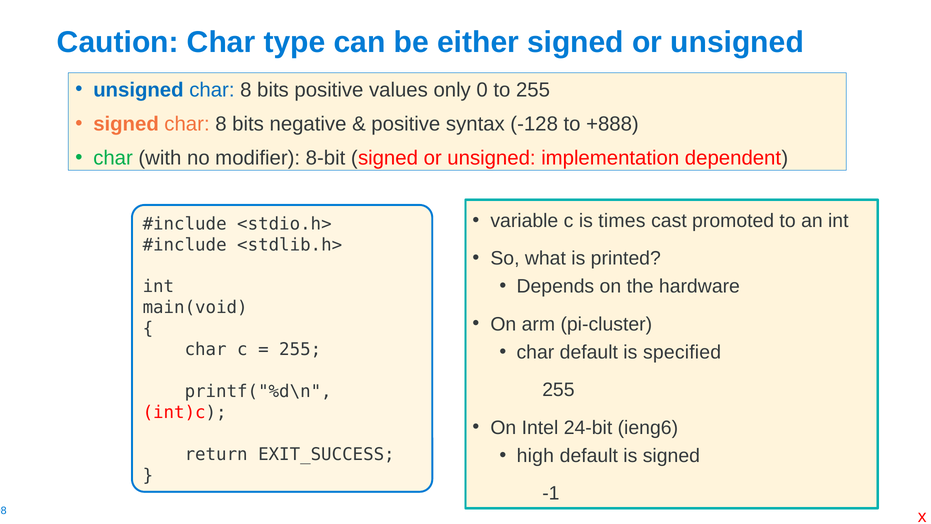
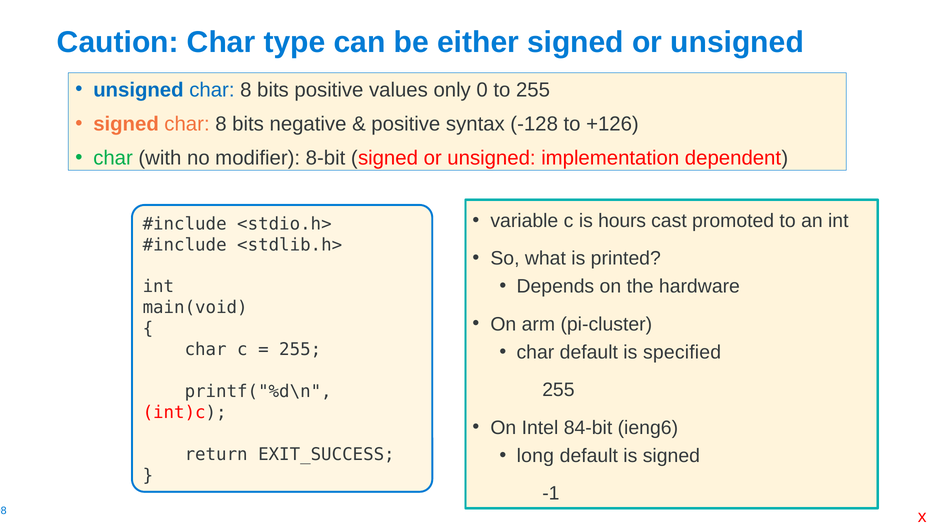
+888: +888 -> +126 (612, 124)
times: times -> hours (622, 221)
24-bit: 24-bit -> 84-bit (588, 427)
high: high -> long (535, 455)
